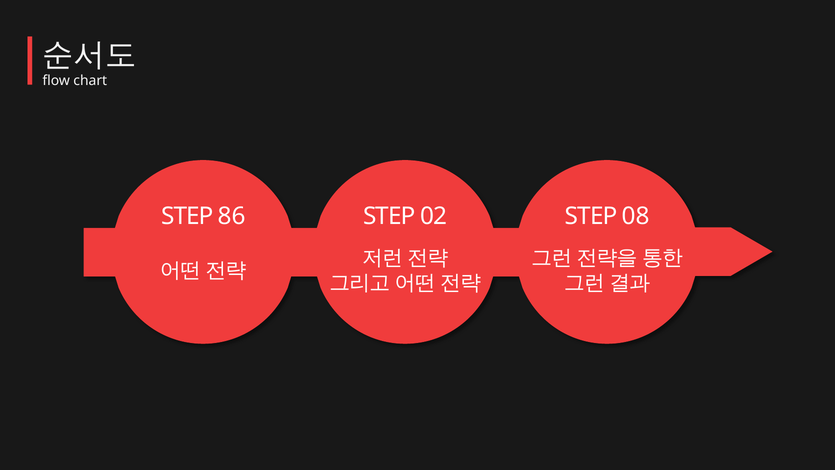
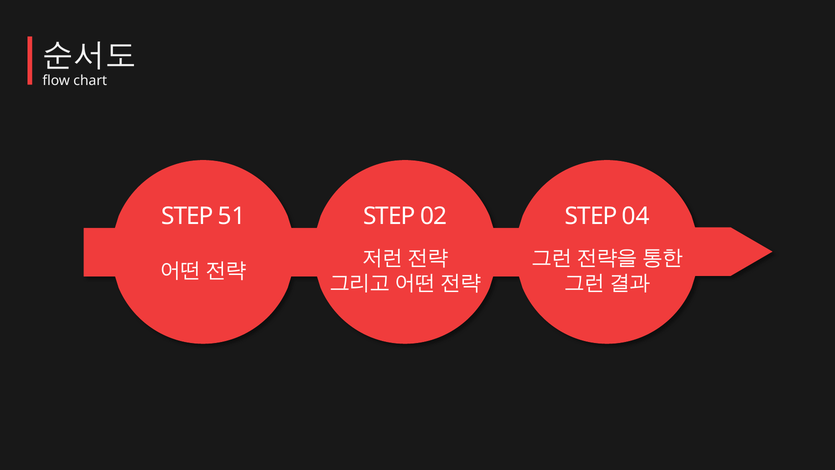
86: 86 -> 51 (232, 216)
08: 08 -> 04 (636, 216)
